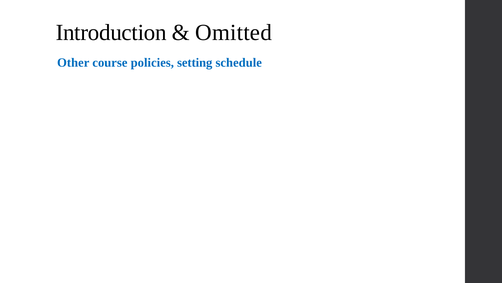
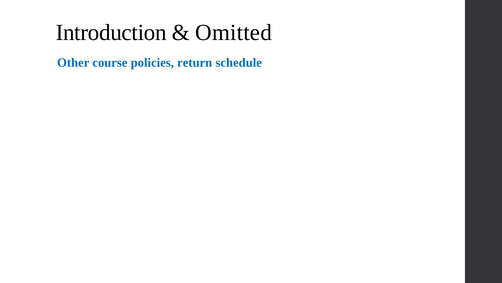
setting: setting -> return (195, 63)
